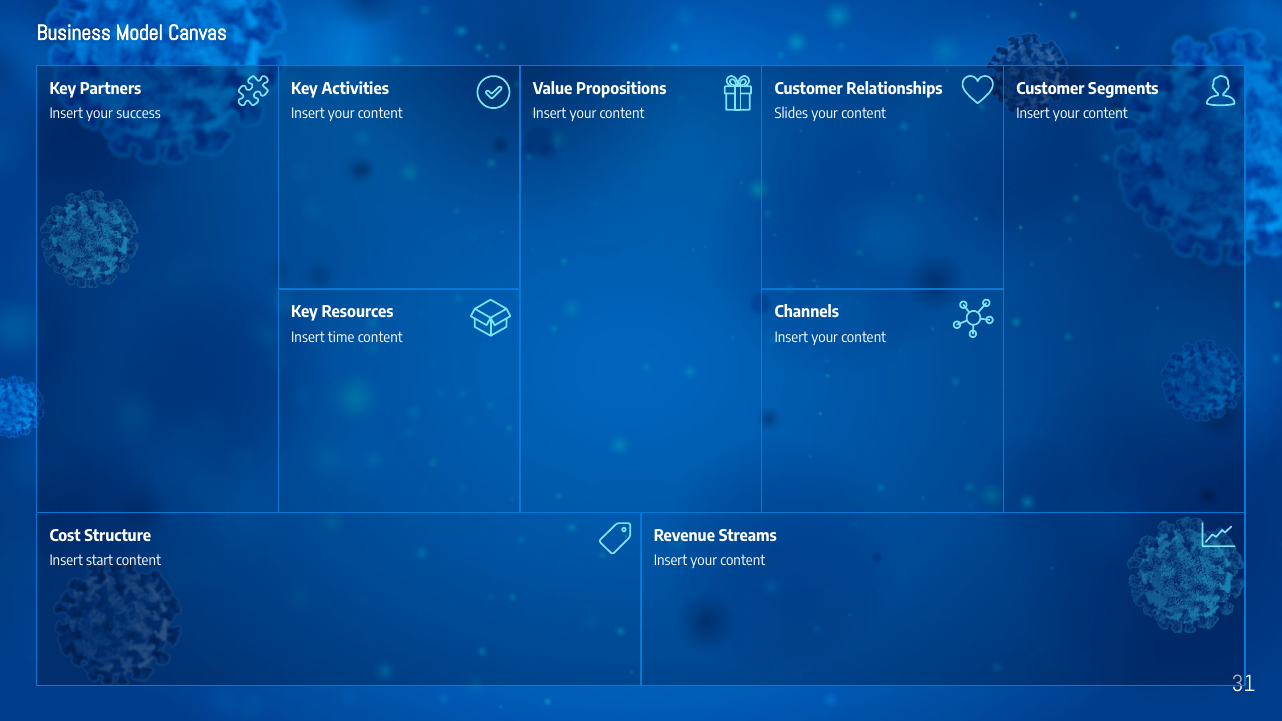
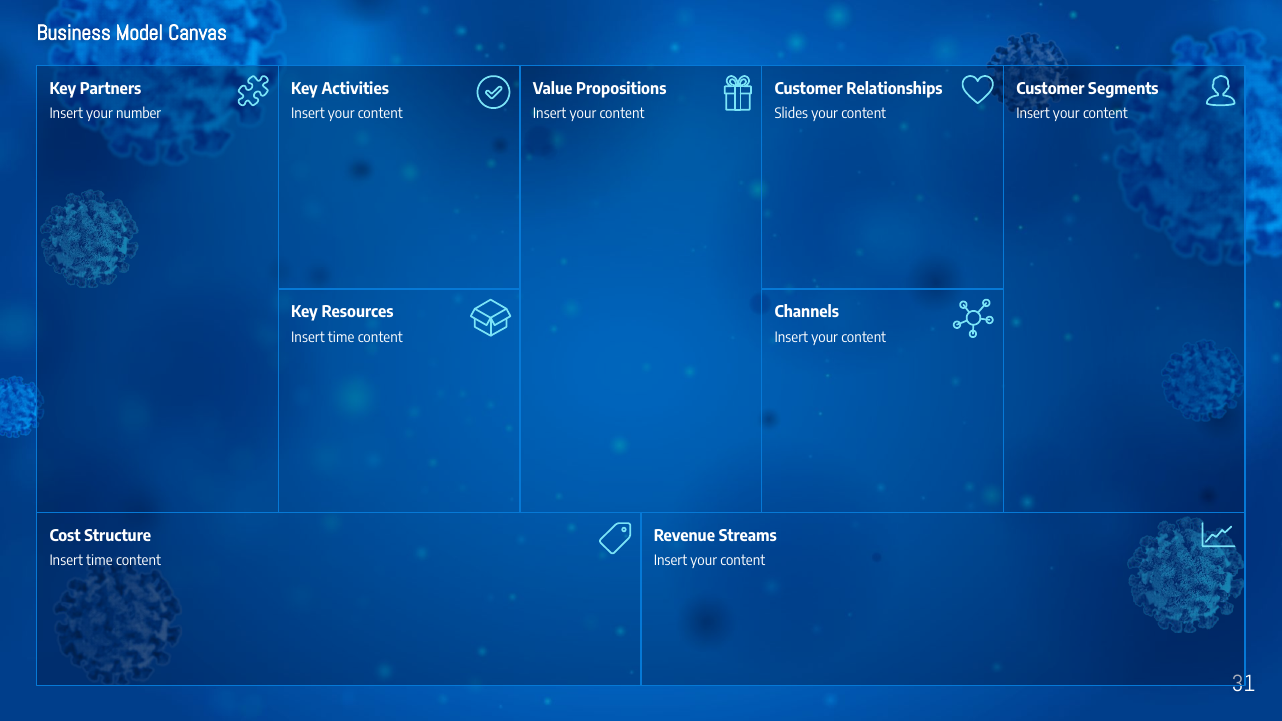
success: success -> number (139, 114)
start: start -> time (99, 561)
